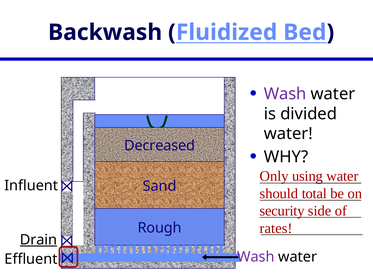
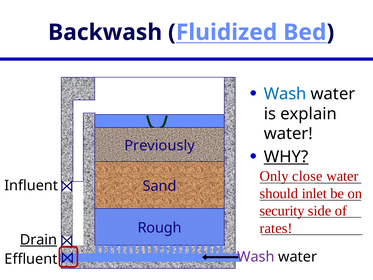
Wash colour: purple -> blue (285, 94)
divided: divided -> explain (309, 114)
Decreased: Decreased -> Previously (160, 145)
WHY underline: none -> present (286, 157)
using: using -> close (307, 176)
total: total -> inlet (314, 193)
